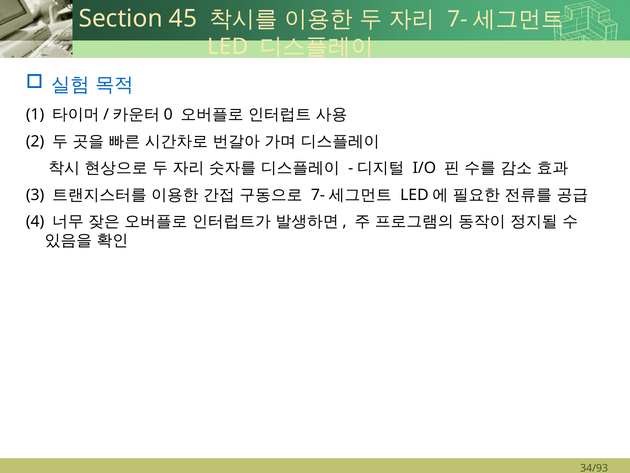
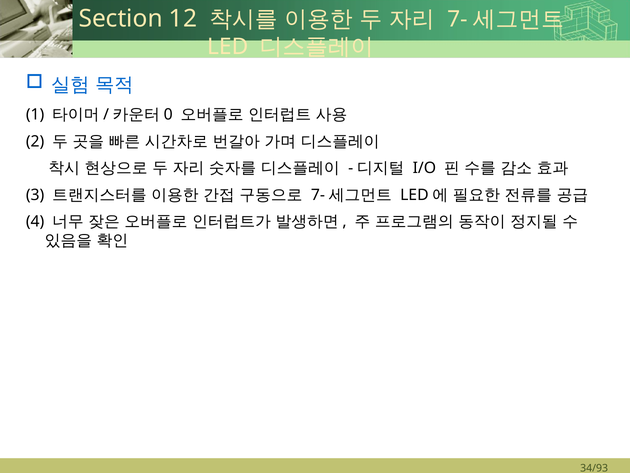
45: 45 -> 12 (183, 19)
